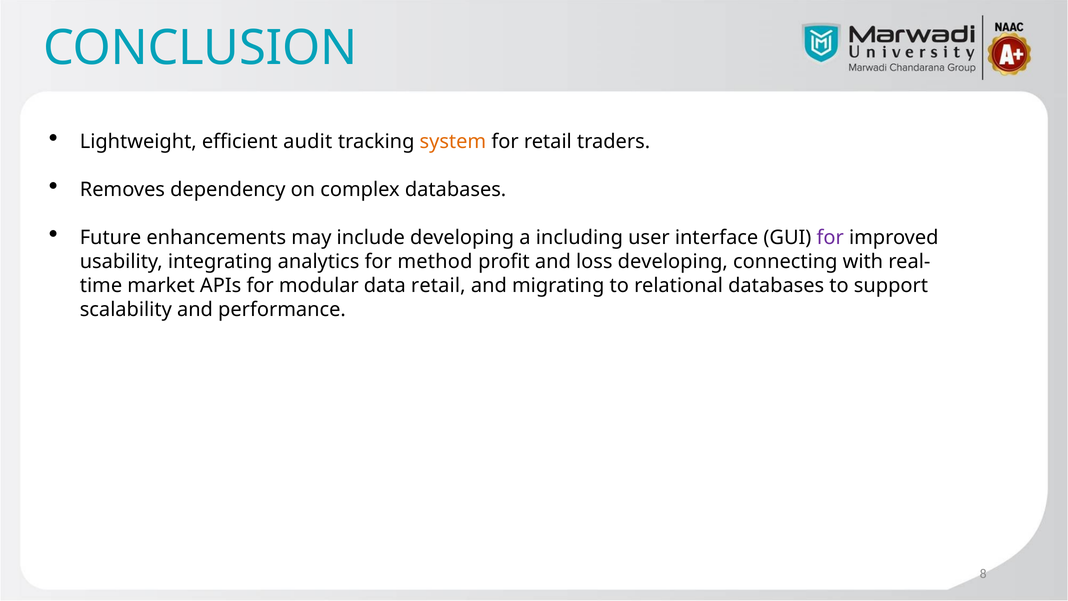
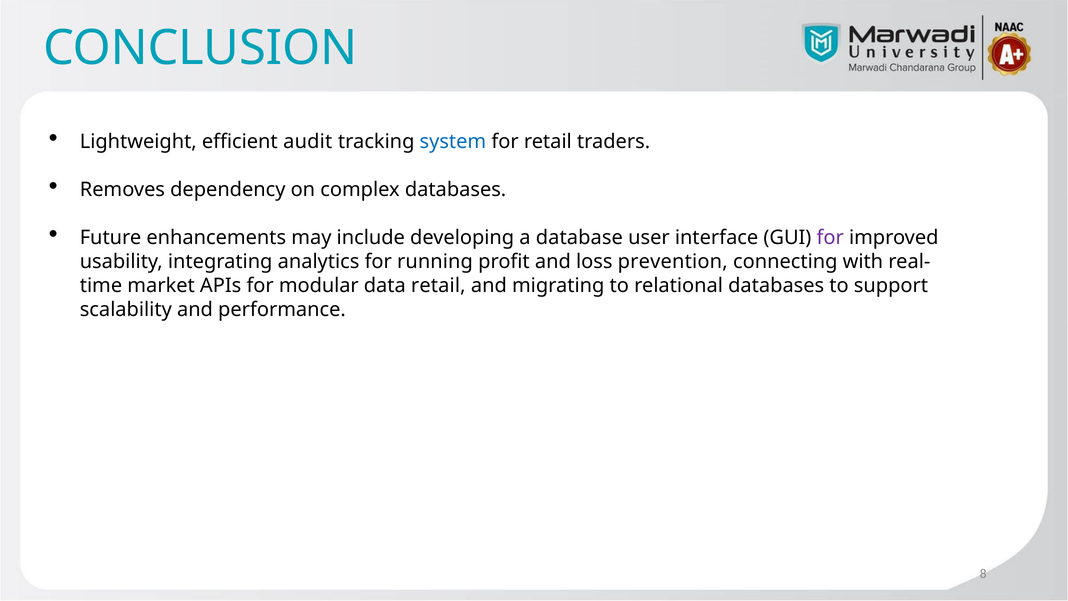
system colour: orange -> blue (453, 141)
including: including -> database (579, 238)
method: method -> running (435, 262)
loss developing: developing -> prevention (673, 262)
